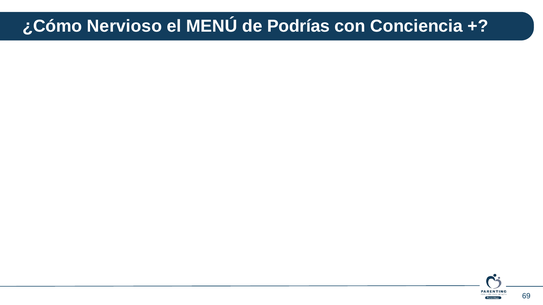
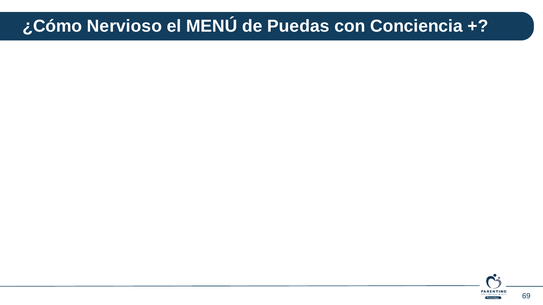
Podrías: Podrías -> Puedas (298, 26)
